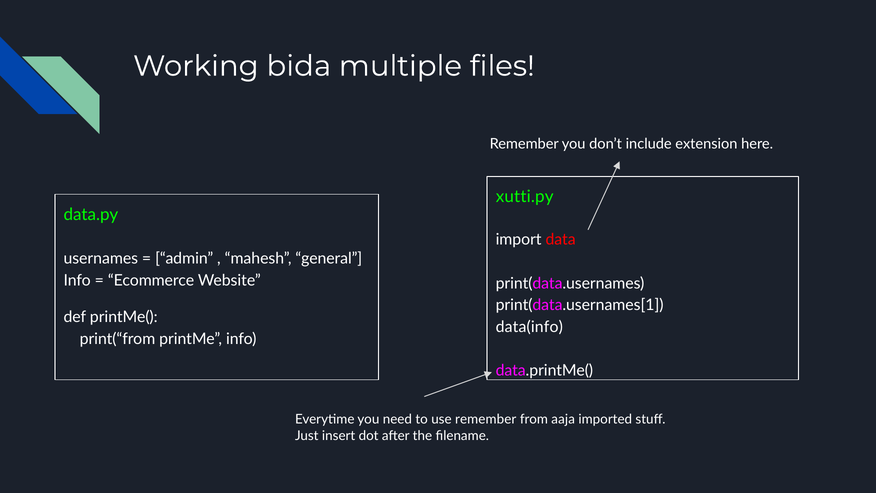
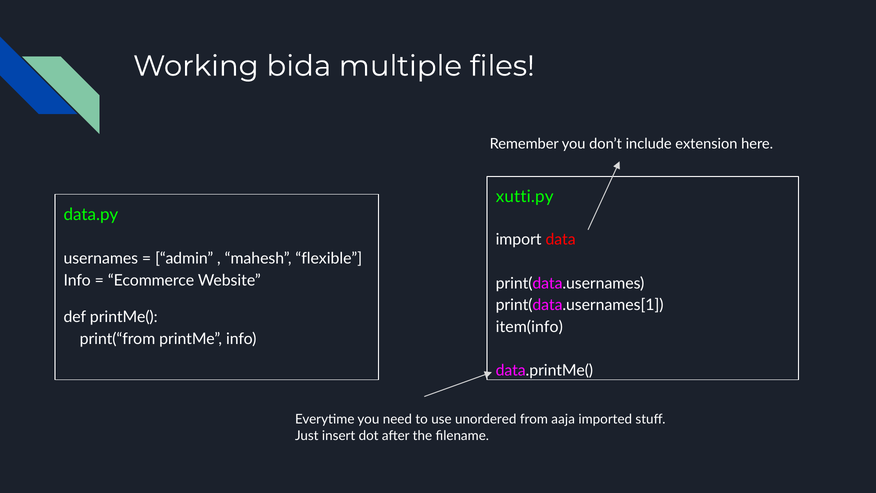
general: general -> flexible (329, 259)
data(info: data(info -> item(info (529, 327)
use remember: remember -> unordered (486, 419)
